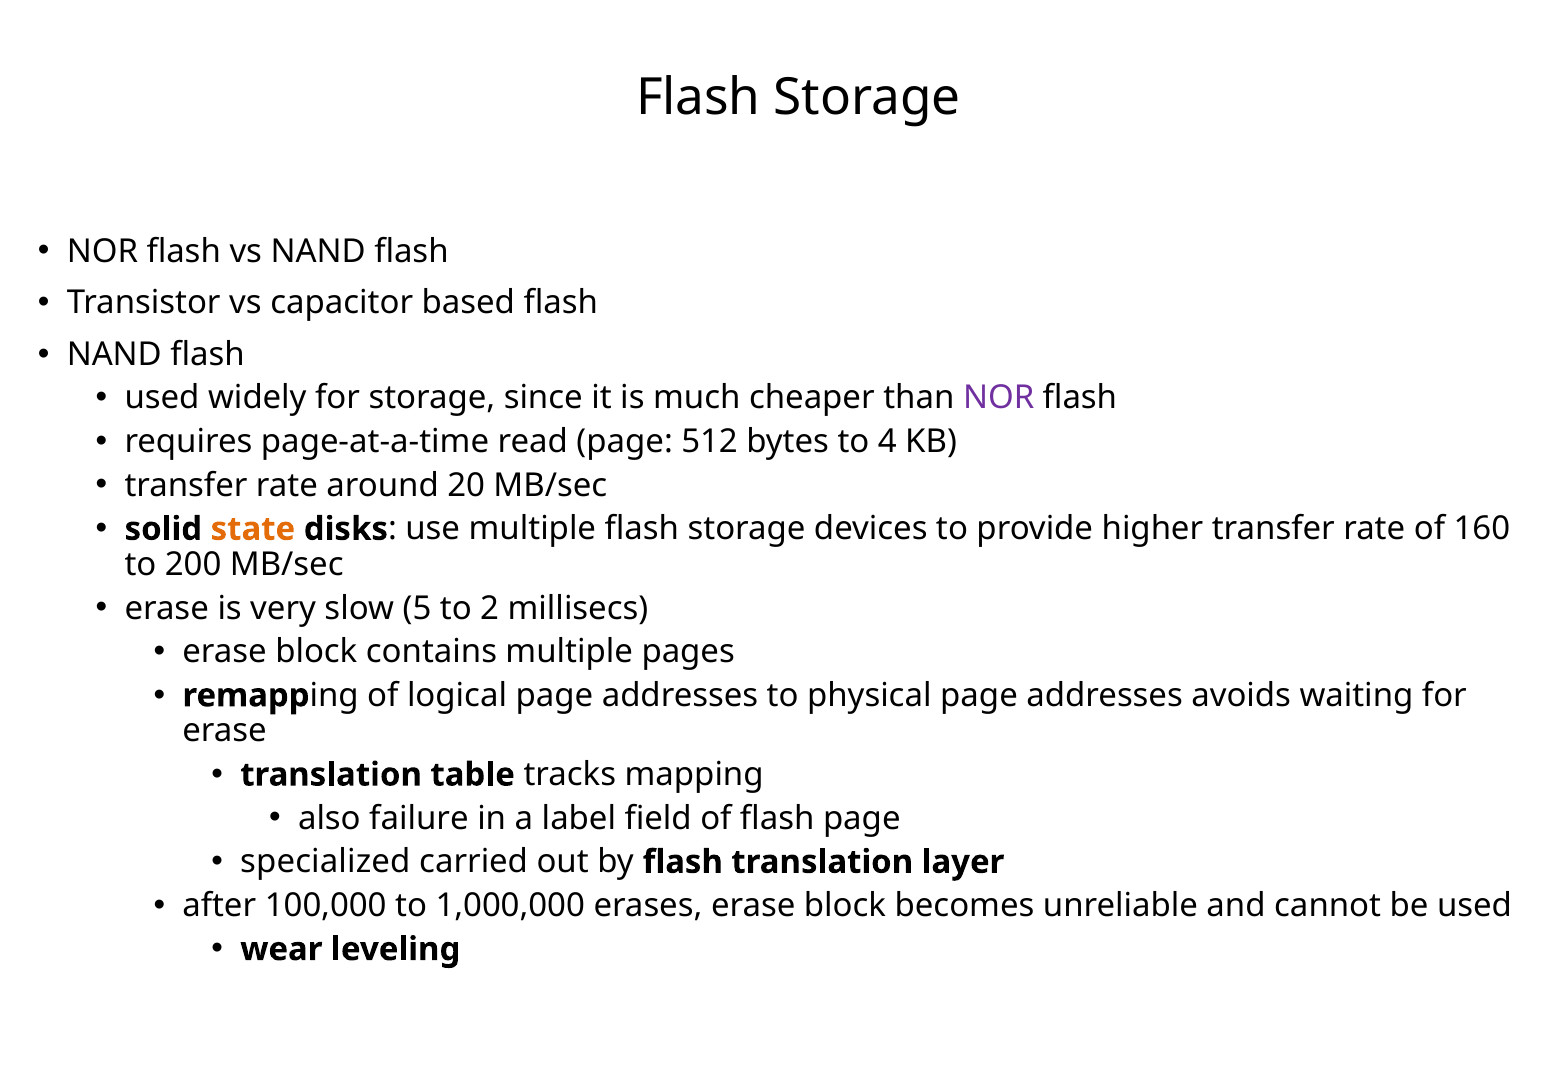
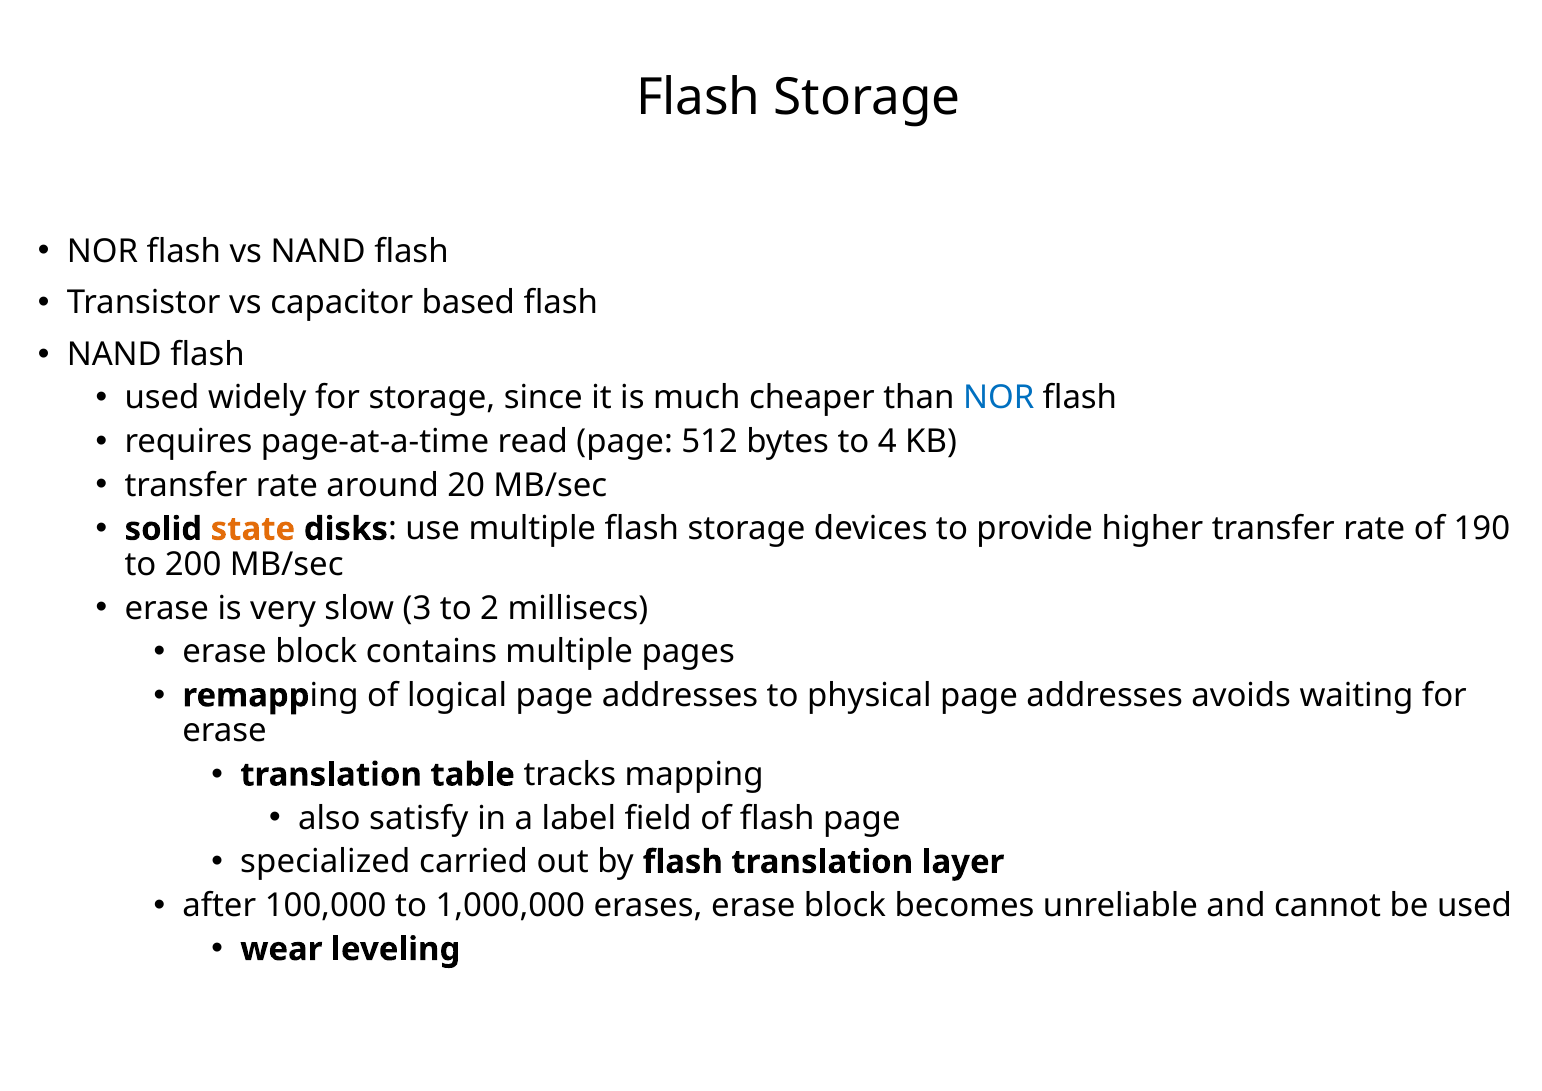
NOR colour: purple -> blue (999, 398)
160: 160 -> 190 (1482, 529)
5: 5 -> 3 (417, 608)
failure: failure -> satisfy (419, 819)
